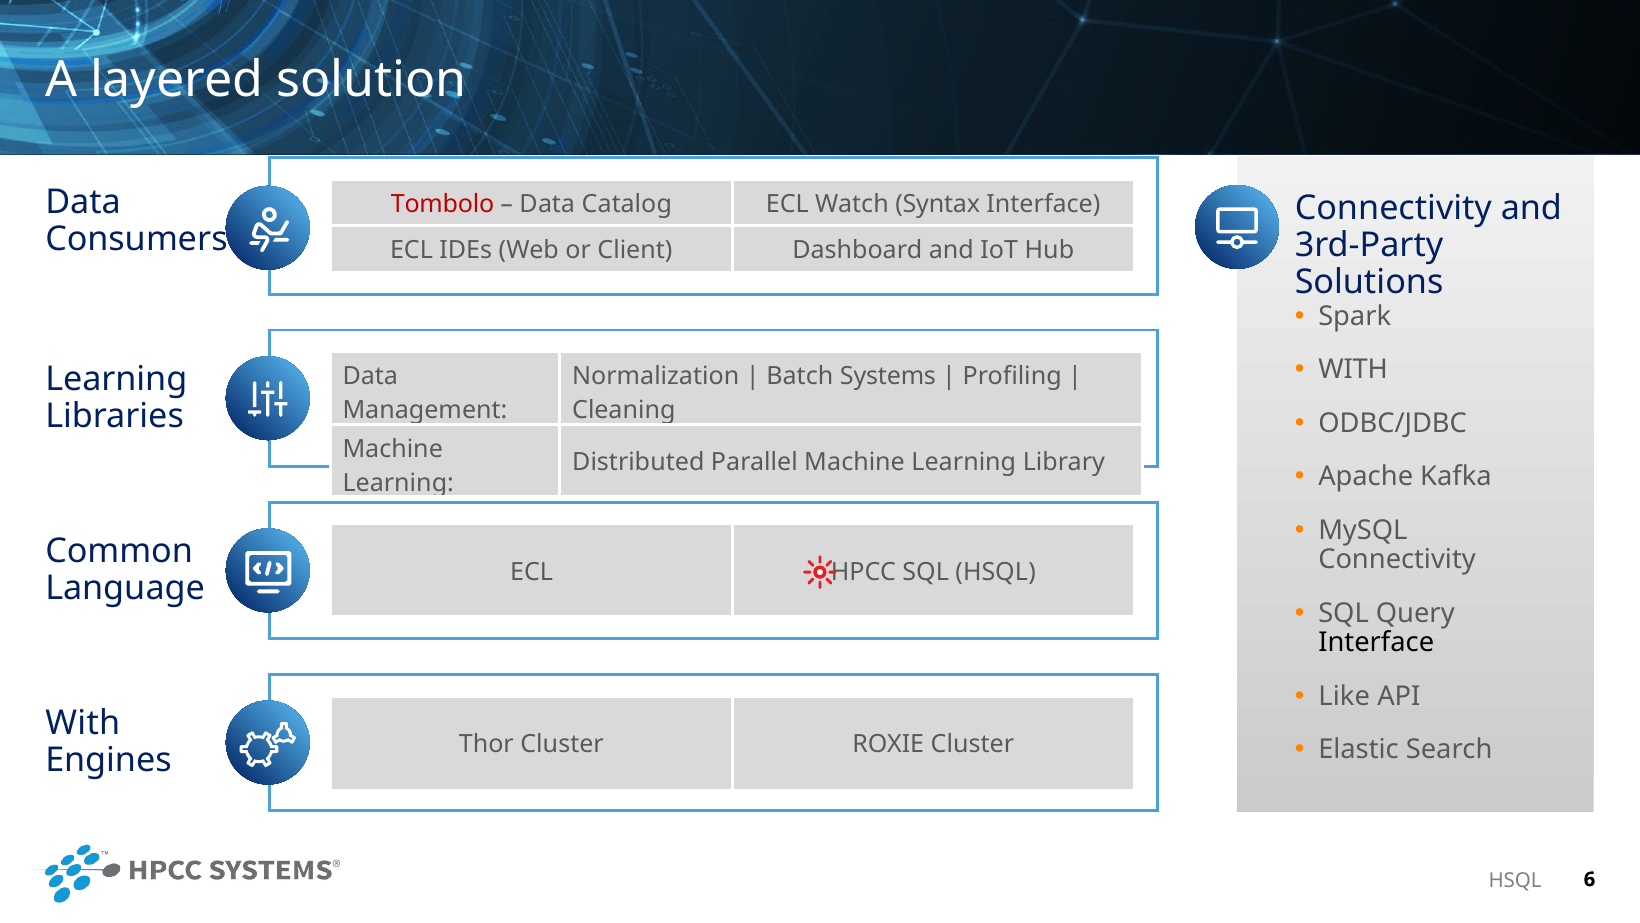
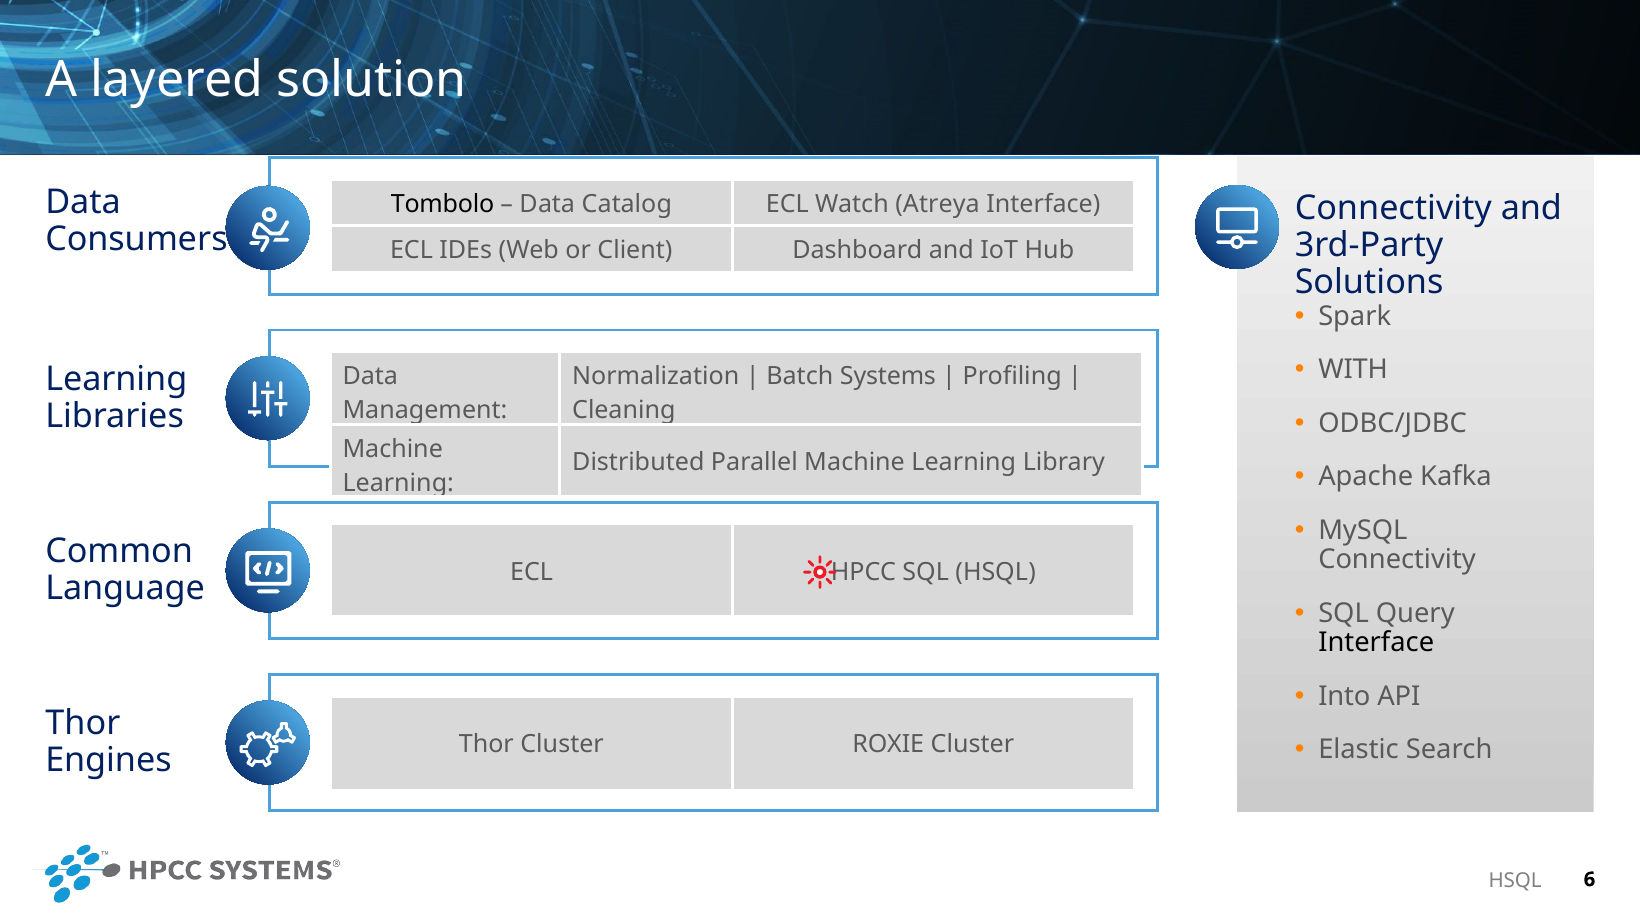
Tombolo colour: red -> black (443, 204)
Syntax: Syntax -> Atreya (938, 204)
Like: Like -> Into (1344, 696)
With: With -> Thor (83, 723)
